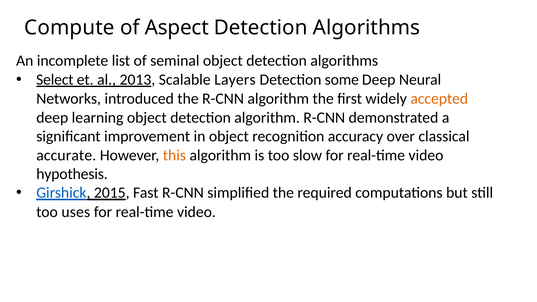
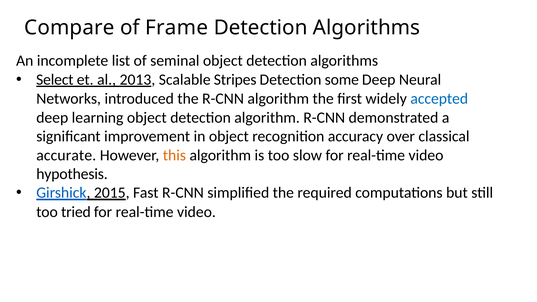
Compute: Compute -> Compare (69, 28)
Aspect: Aspect -> Frame (177, 28)
Layers: Layers -> Stripes (235, 80)
accepted colour: orange -> blue (439, 99)
uses: uses -> tried (76, 212)
